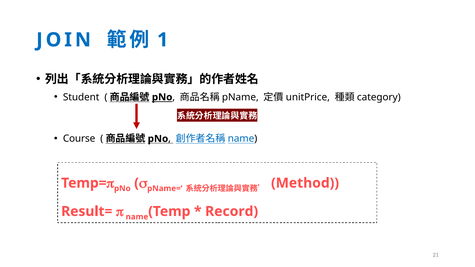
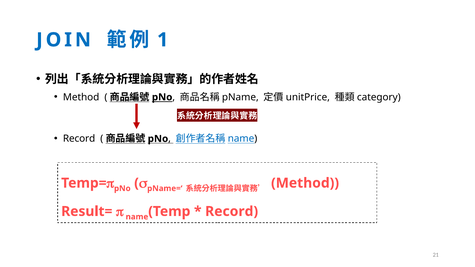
Student: Student -> Method (81, 97)
Course: Course -> Record (79, 139)
